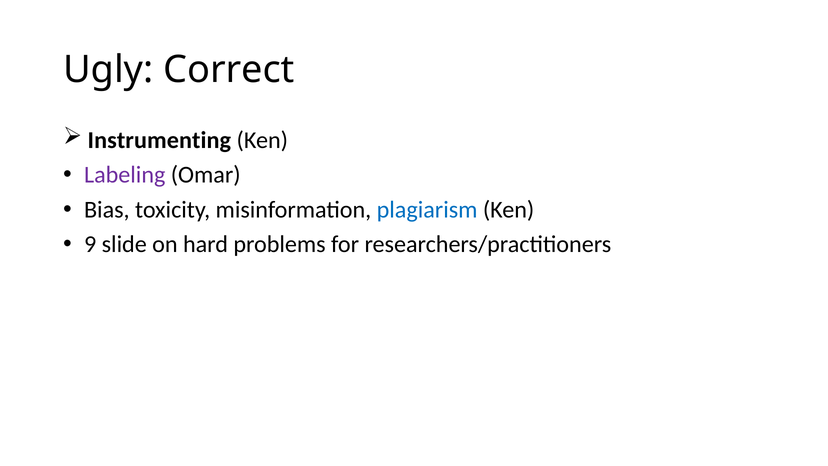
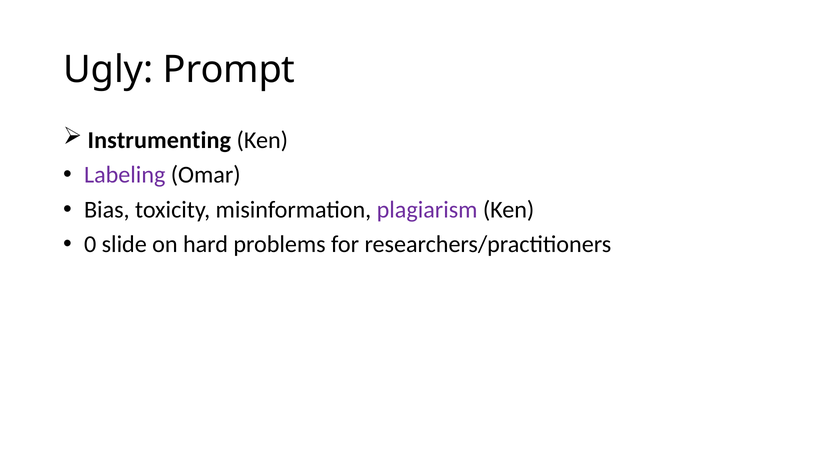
Correct: Correct -> Prompt (229, 70)
plagiarism colour: blue -> purple (427, 209)
9: 9 -> 0 (90, 244)
